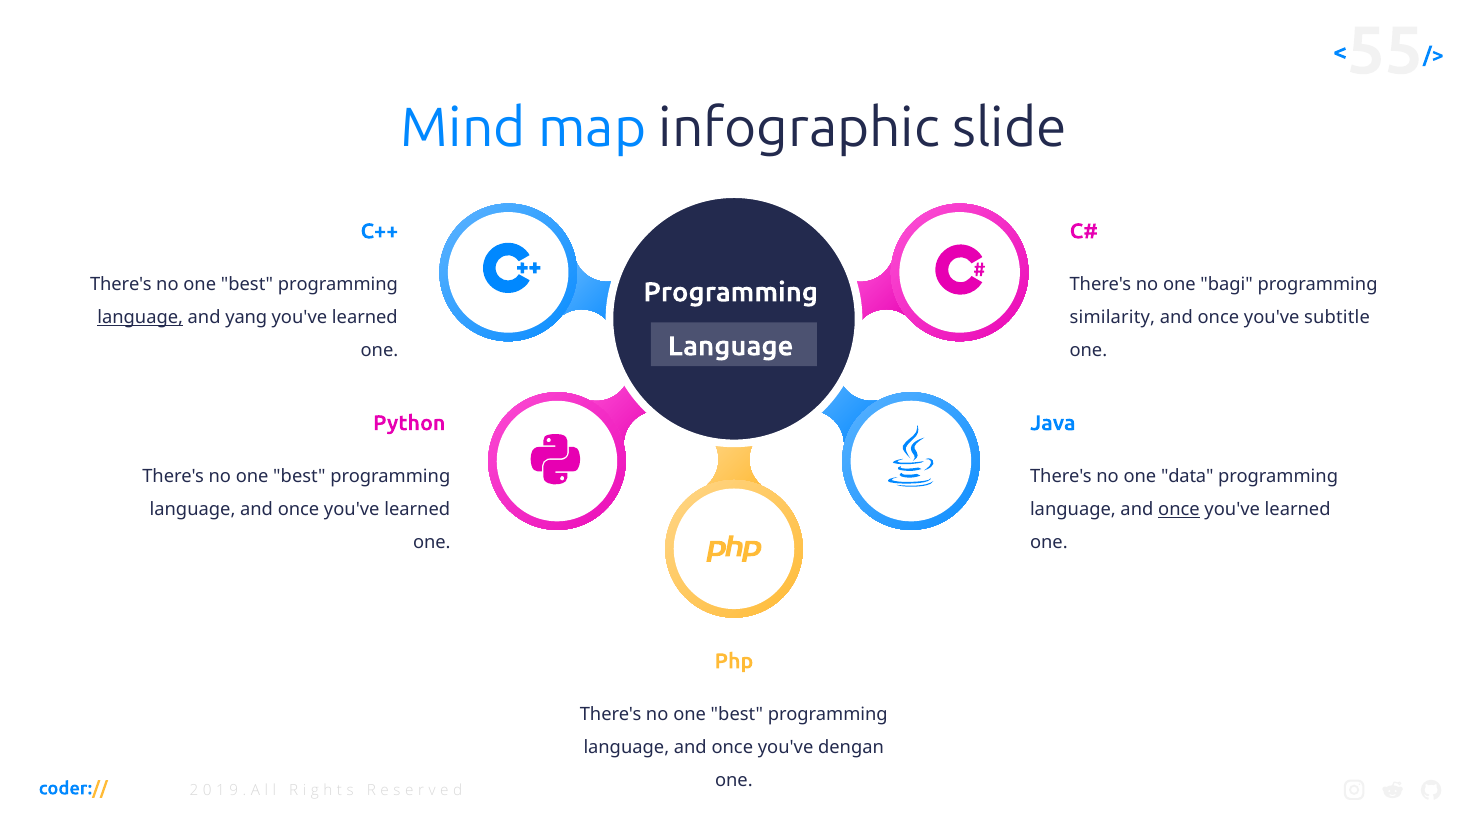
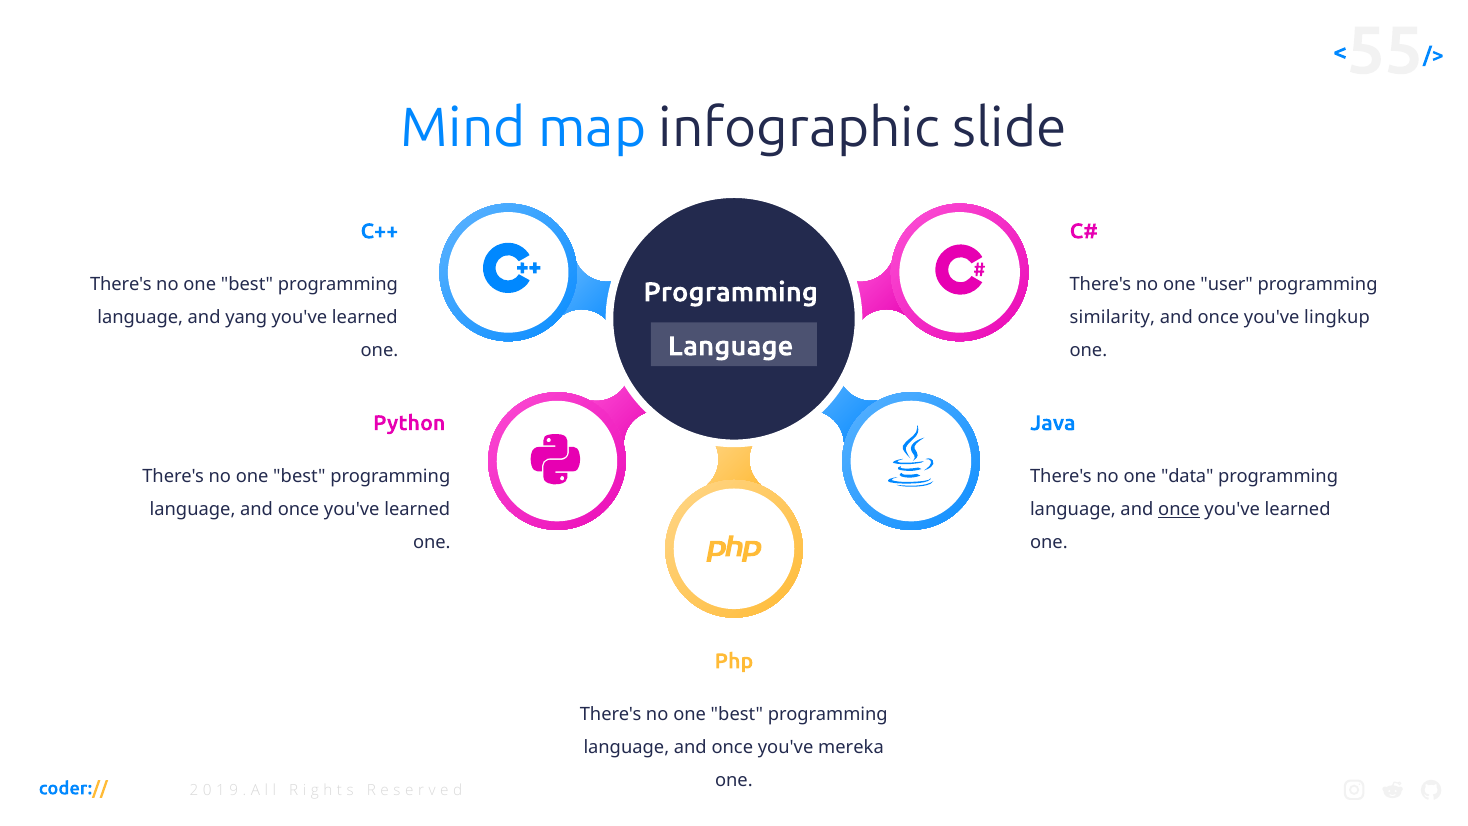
bagi: bagi -> user (1227, 285)
language underline: present -> none (140, 318)
subtitle: subtitle -> lingkup (1337, 318)
dengan: dengan -> mereka (851, 747)
